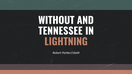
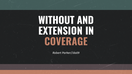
TENNESSEE: TENNESSEE -> EXTENSION (60, 31)
LIGHTNING: LIGHTNING -> COVERAGE (66, 42)
